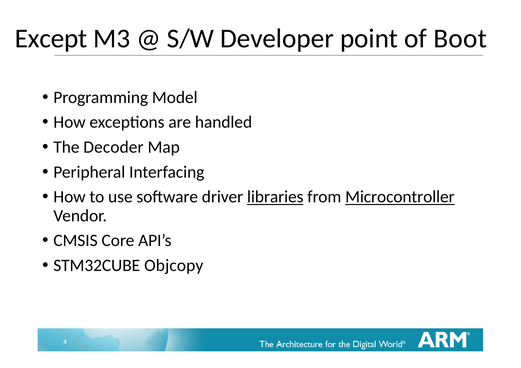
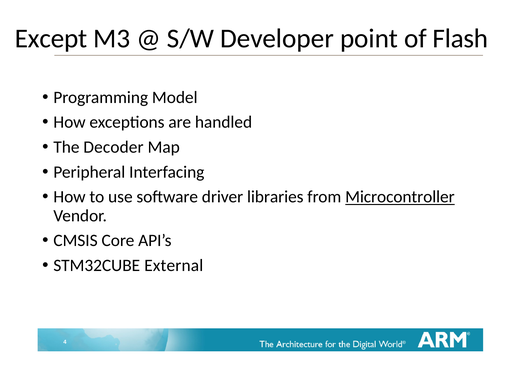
Boot: Boot -> Flash (460, 38)
libraries underline: present -> none (275, 197)
Objcopy: Objcopy -> External (174, 266)
